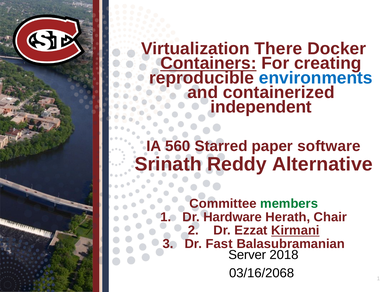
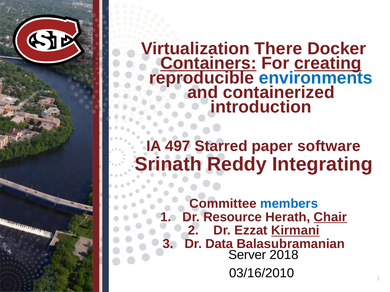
creating underline: none -> present (328, 63)
independent: independent -> introduction (261, 107)
560: 560 -> 497 (178, 146)
Alternative: Alternative -> Integrating (322, 165)
members colour: green -> blue (289, 204)
Hardware: Hardware -> Resource (233, 217)
Chair underline: none -> present (330, 217)
Fast: Fast -> Data (219, 244)
03/16/2068: 03/16/2068 -> 03/16/2010 (262, 273)
